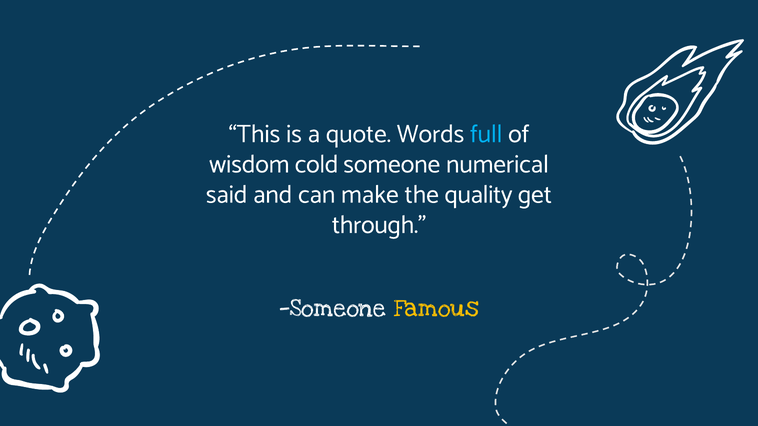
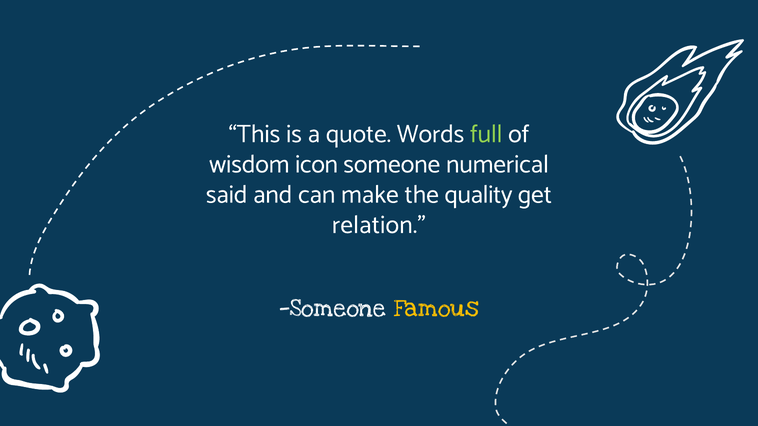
full colour: light blue -> light green (486, 134)
cold: cold -> icon (317, 164)
through: through -> relation (379, 225)
